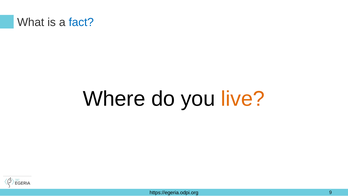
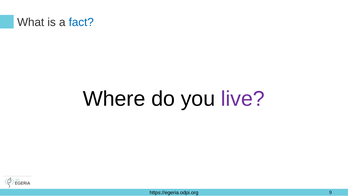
live colour: orange -> purple (243, 99)
